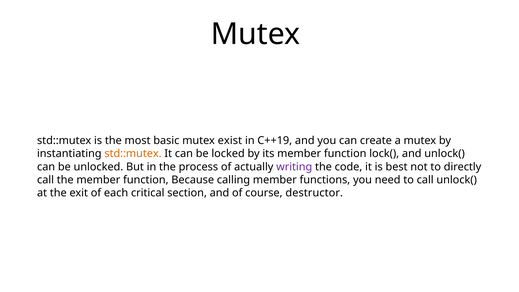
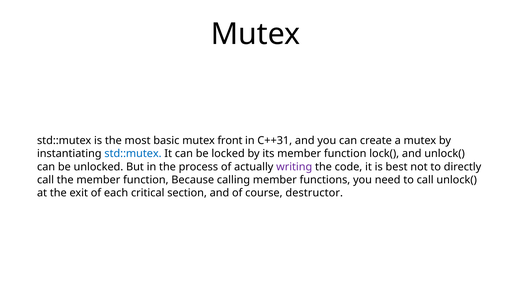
exist: exist -> front (230, 141)
C++19: C++19 -> C++31 (275, 141)
std::mutex colour: orange -> blue (133, 154)
